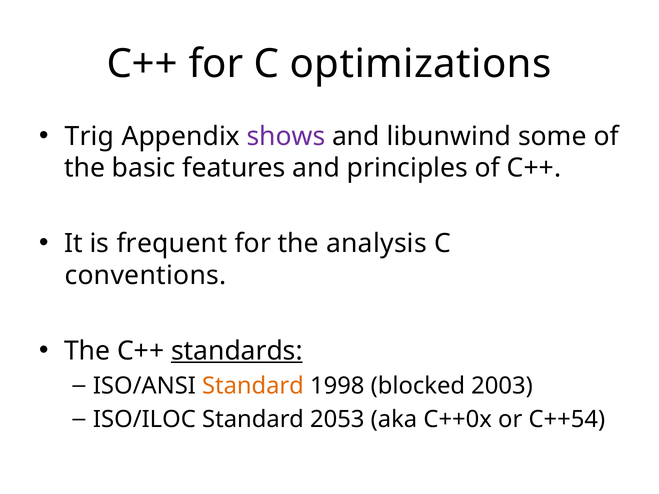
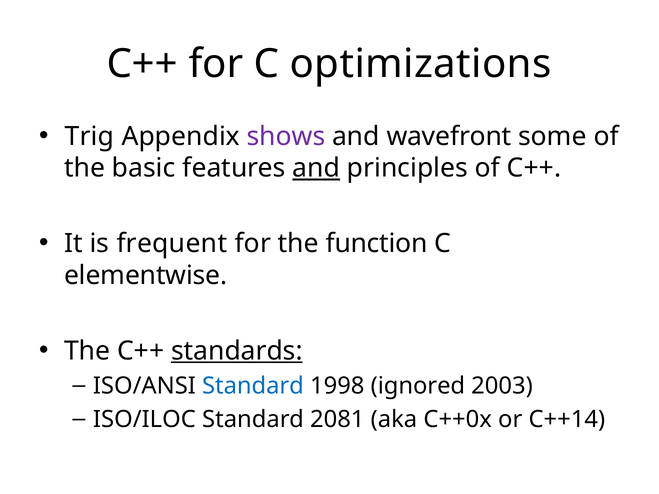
libunwind: libunwind -> wavefront (449, 136)
and underline: none -> present (316, 168)
analysis: analysis -> function (377, 244)
conventions: conventions -> elementwise (146, 275)
Standard colour: orange -> blue (253, 386)
blocked: blocked -> ignored (418, 386)
2053: 2053 -> 2081 (337, 420)
C++54: C++54 -> C++14 (567, 420)
